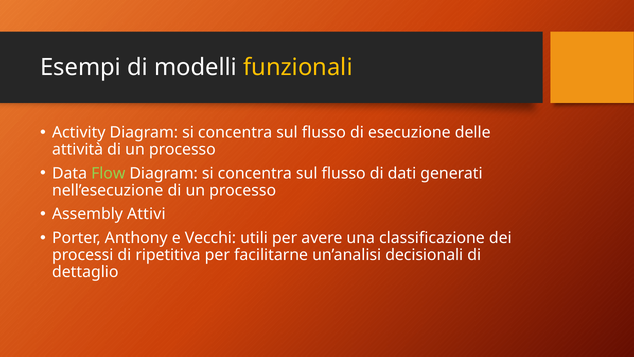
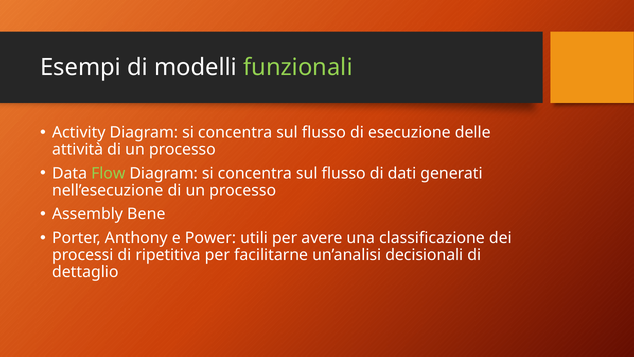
funzionali colour: yellow -> light green (298, 67)
Attivi: Attivi -> Bene (146, 214)
Vecchi: Vecchi -> Power (210, 238)
